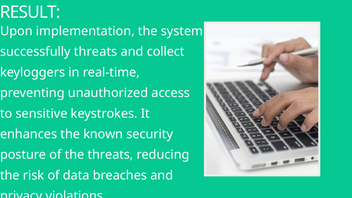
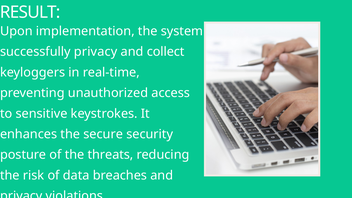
successfully threats: threats -> privacy (96, 52)
known: known -> secure (103, 134)
